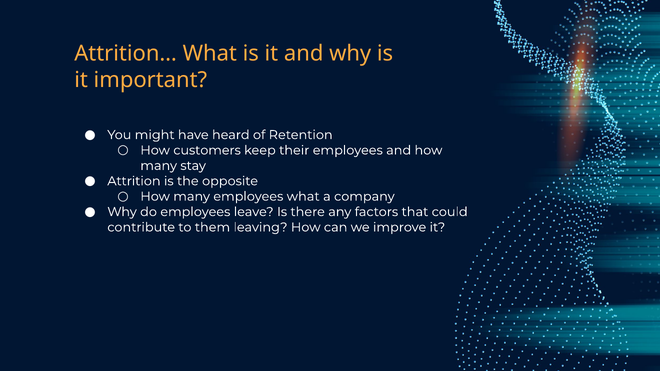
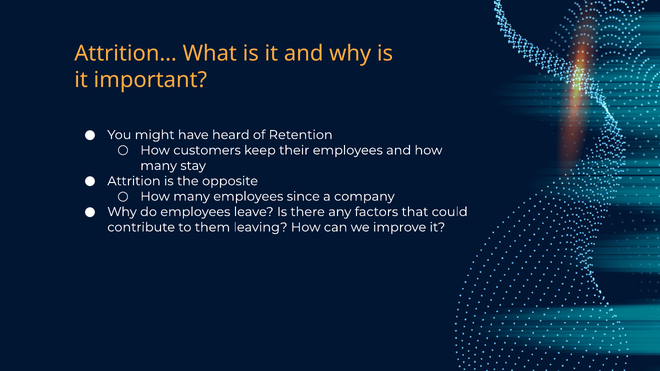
employees what: what -> since (303, 197)
